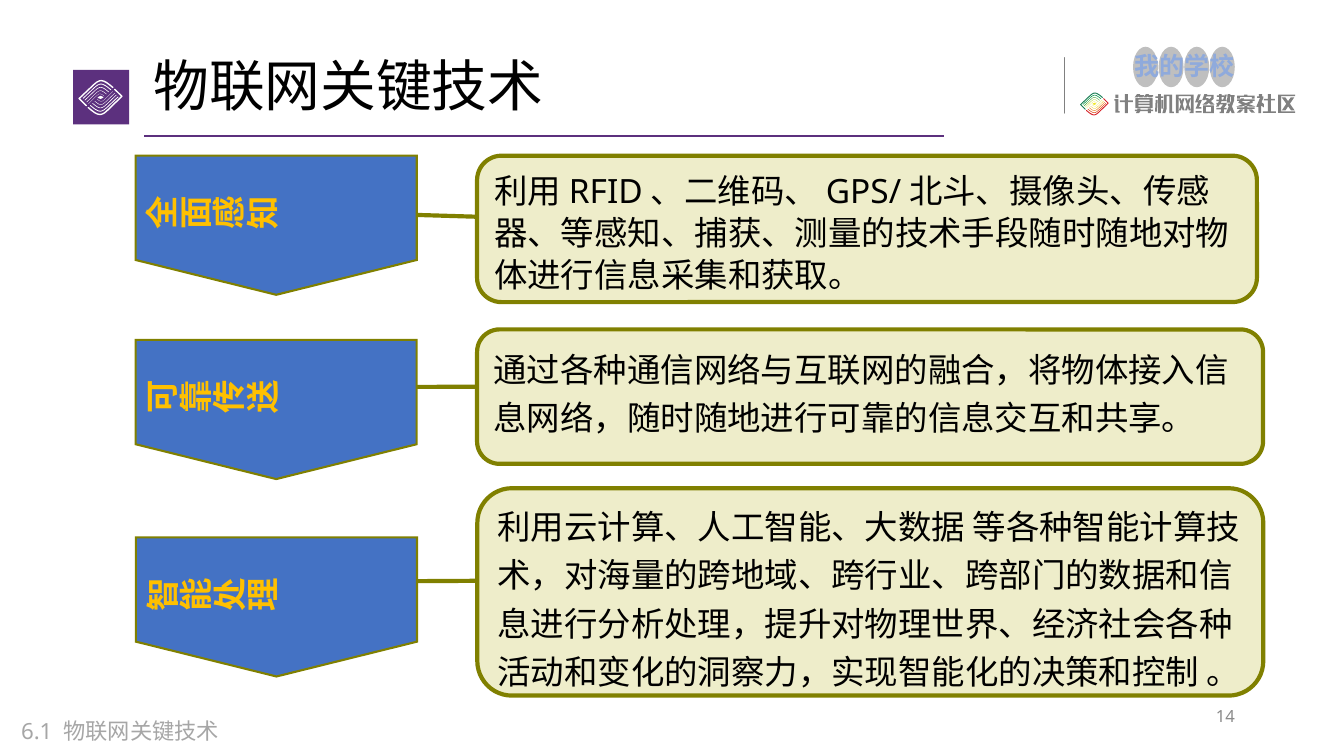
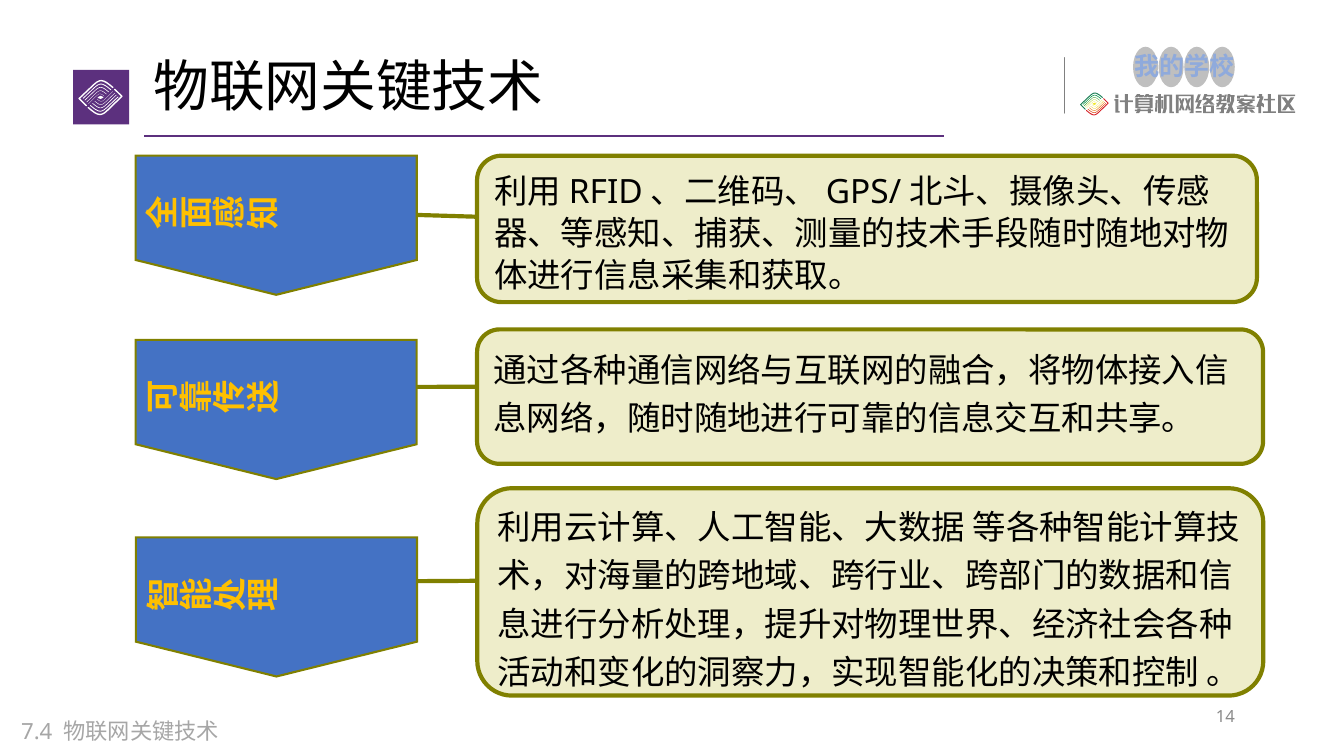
6.1: 6.1 -> 7.4 (37, 732)
